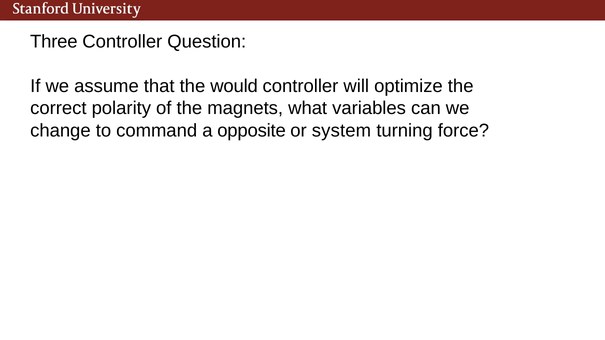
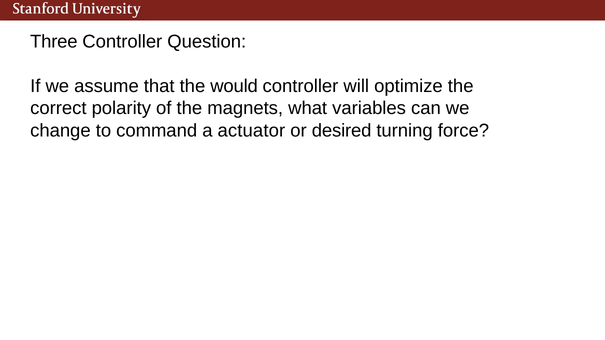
opposite: opposite -> actuator (251, 131)
system: system -> desired (342, 131)
